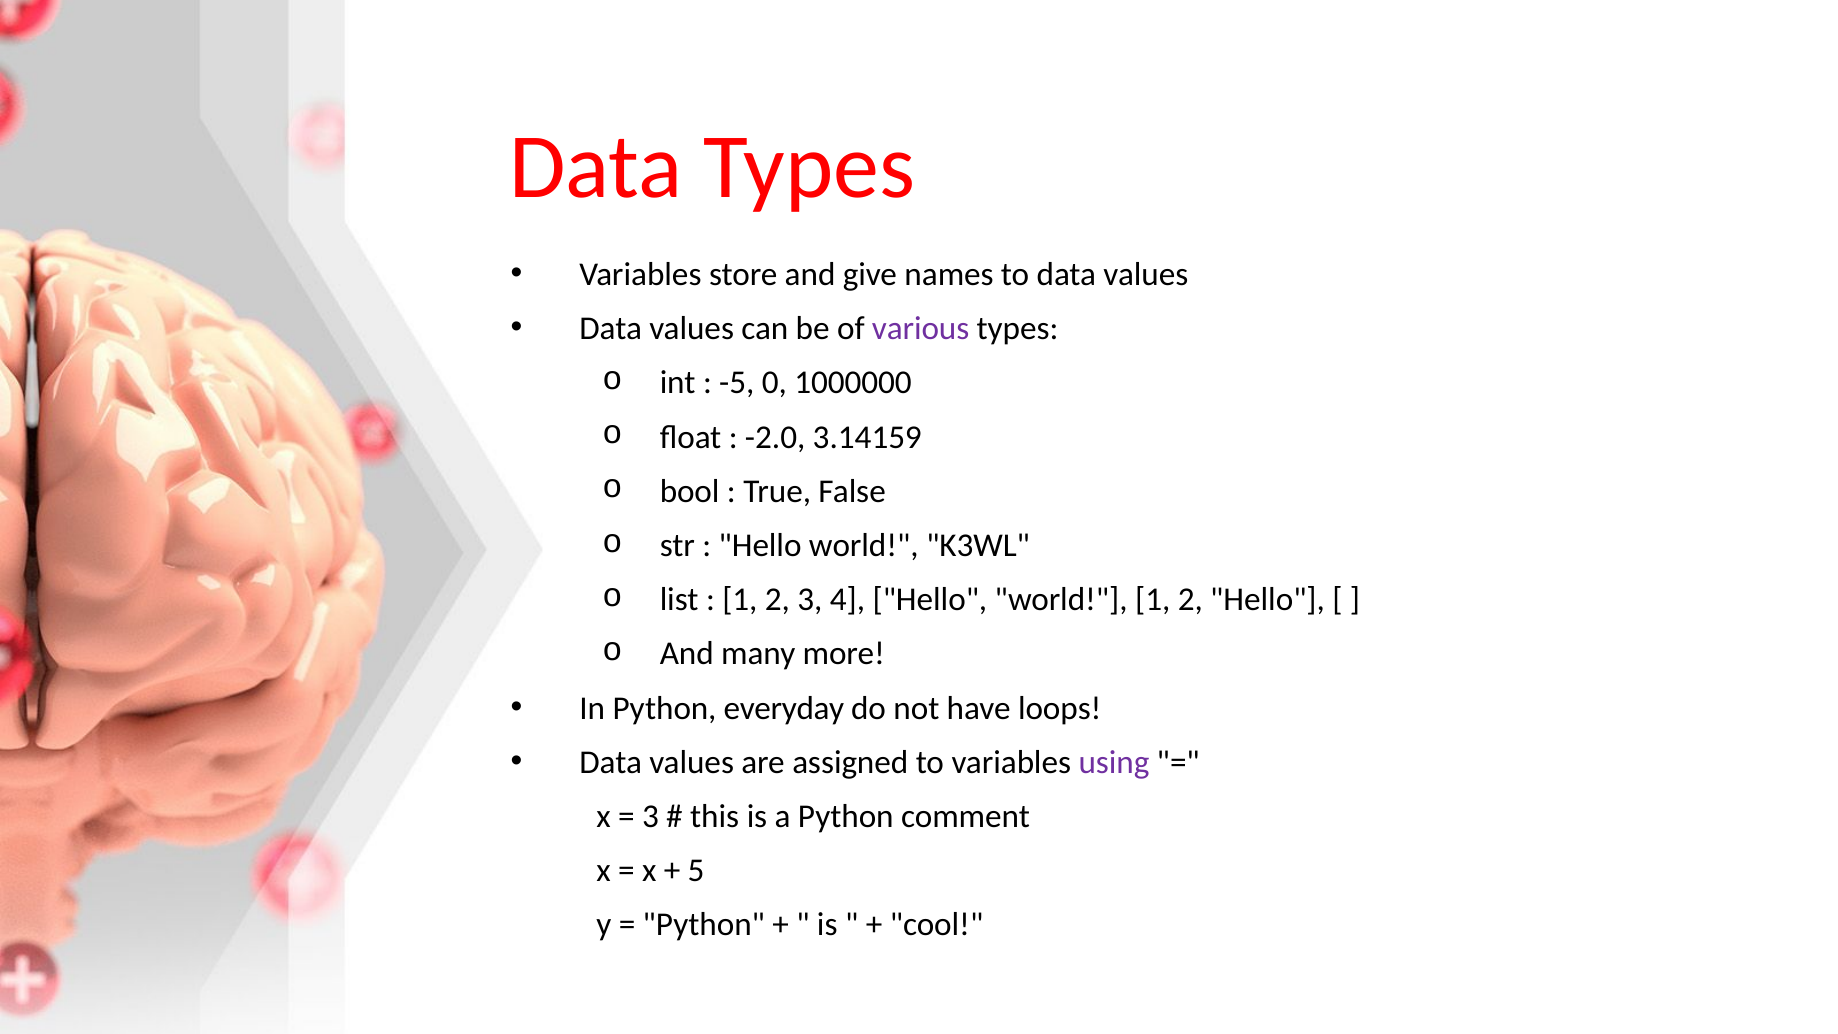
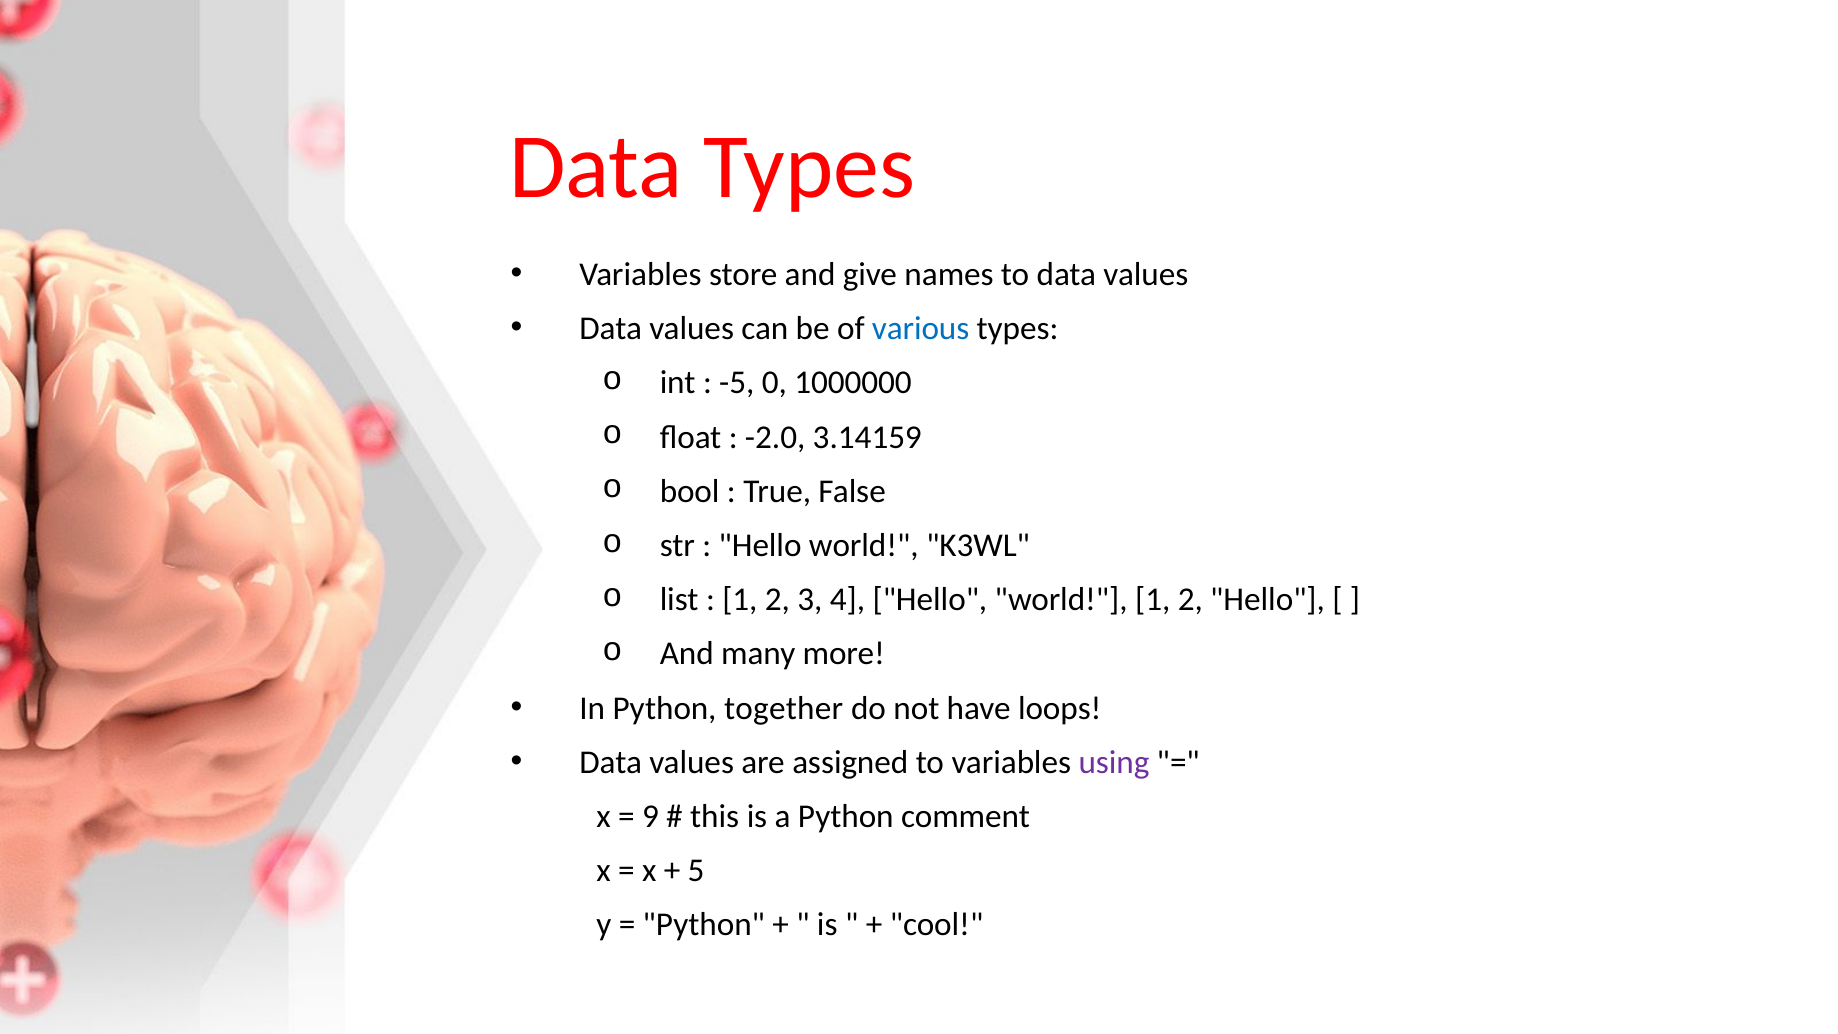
various colour: purple -> blue (921, 329)
everyday: everyday -> together (784, 708)
3: 3 -> 9 (650, 817)
